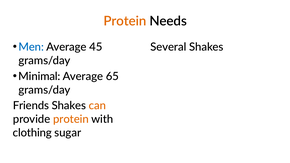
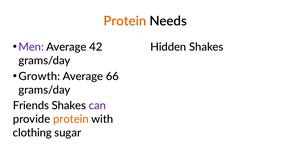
Men colour: blue -> purple (31, 47)
45: 45 -> 42 (96, 47)
Several: Several -> Hidden (168, 47)
Minimal: Minimal -> Growth (39, 76)
65: 65 -> 66 (112, 76)
can colour: orange -> purple (97, 106)
